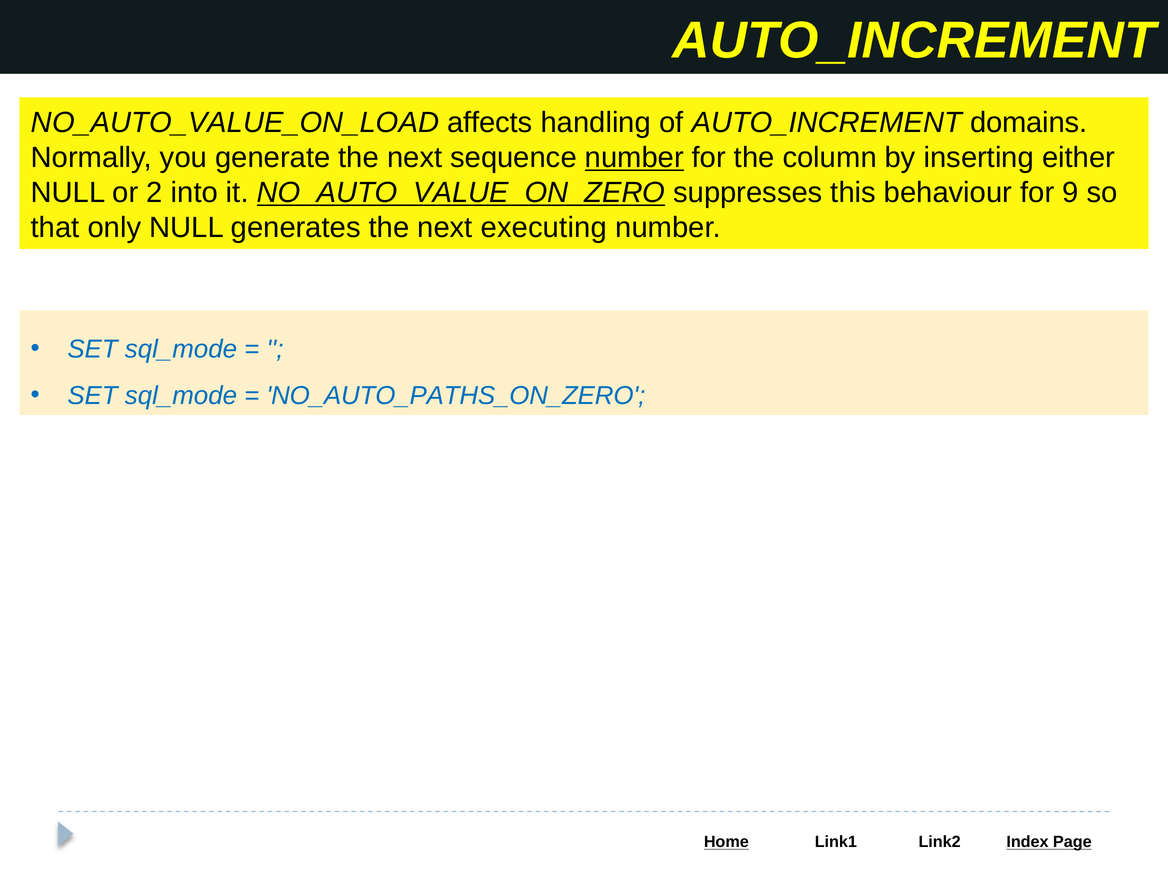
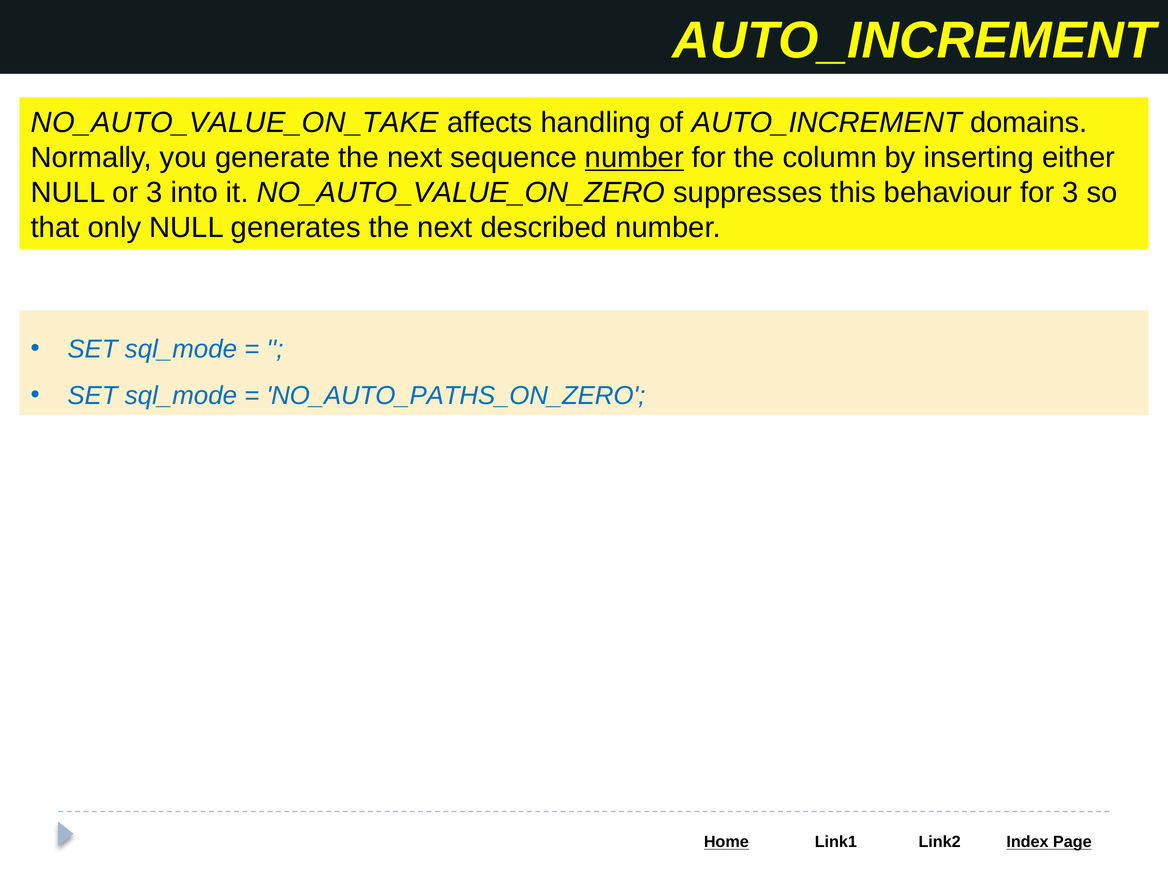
NO_AUTO_VALUE_ON_LOAD: NO_AUTO_VALUE_ON_LOAD -> NO_AUTO_VALUE_ON_TAKE (235, 123)
or 2: 2 -> 3 (155, 193)
NO_AUTO_VALUE_ON_ZERO underline: present -> none (461, 193)
for 9: 9 -> 3 (1070, 193)
executing: executing -> described (544, 228)
